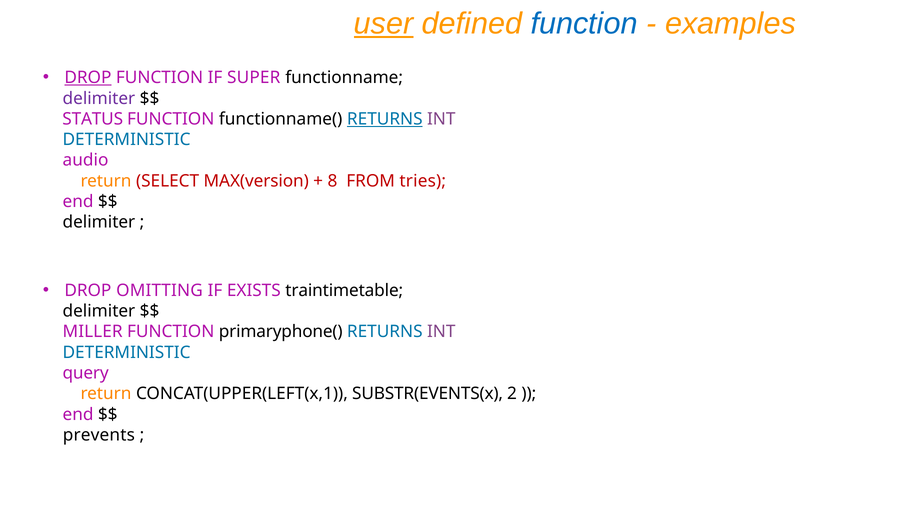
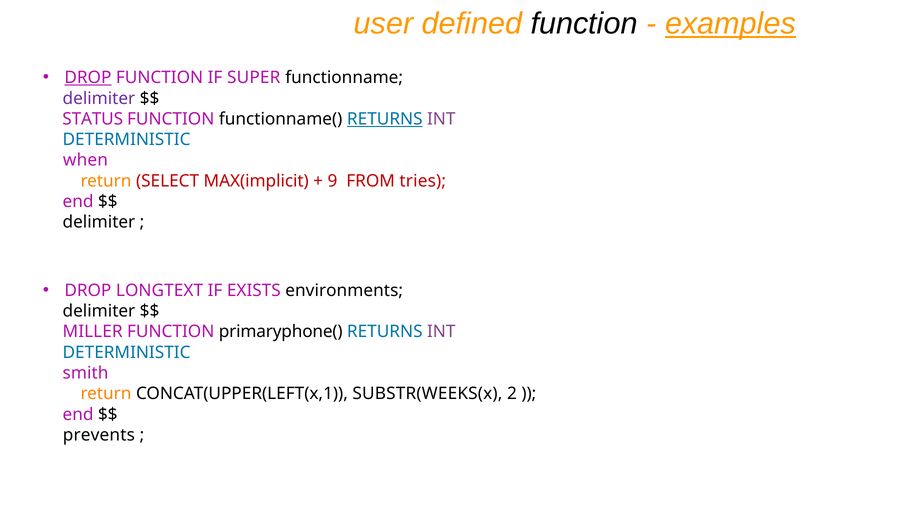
user underline: present -> none (384, 24)
function colour: blue -> black (584, 24)
examples underline: none -> present (731, 24)
audio: audio -> when (85, 160)
MAX(version: MAX(version -> MAX(implicit (256, 181)
8: 8 -> 9 (332, 181)
OMITTING: OMITTING -> LONGTEXT (160, 291)
traintimetable: traintimetable -> environments (344, 291)
query: query -> smith (86, 373)
SUBSTR(EVENTS(x: SUBSTR(EVENTS(x -> SUBSTR(WEEKS(x (427, 394)
